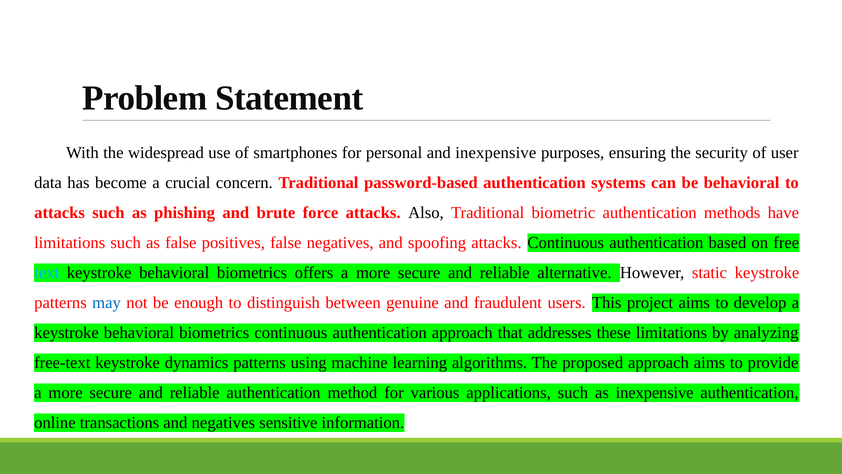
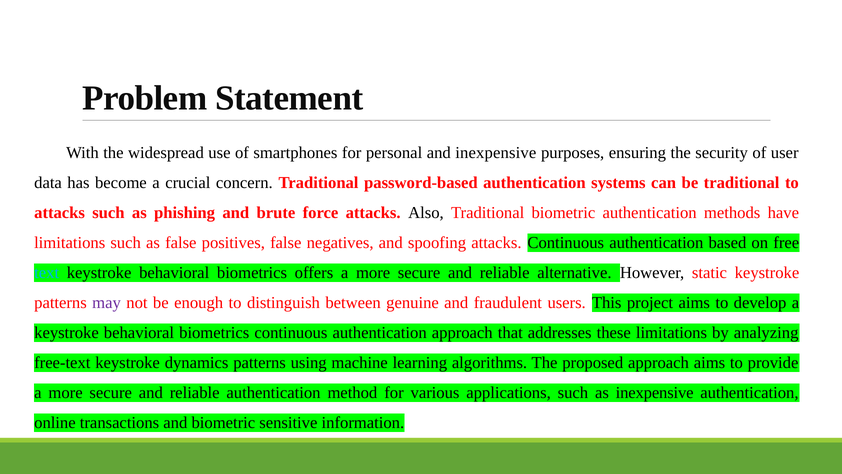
be behavioral: behavioral -> traditional (742, 183)
may colour: blue -> purple (107, 303)
and negatives: negatives -> biometric (223, 422)
